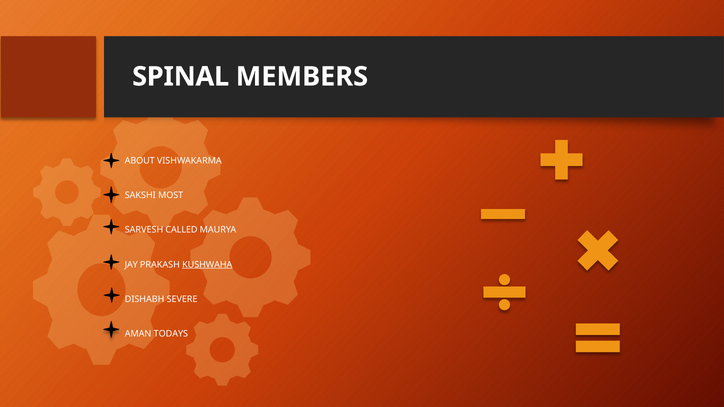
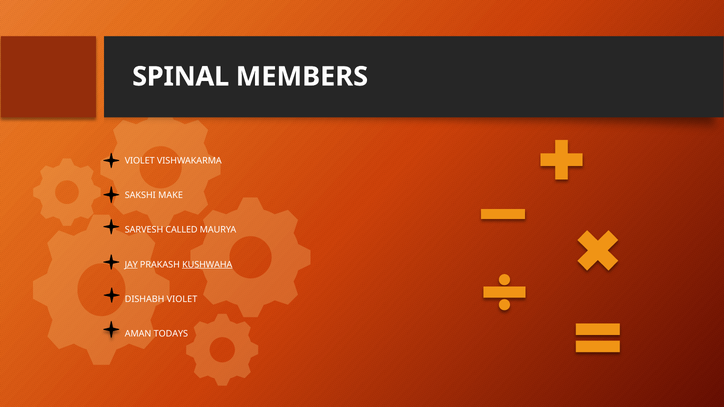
ABOUT: ABOUT -> VIOLET (140, 161)
MOST: MOST -> MAKE (171, 195)
JAY underline: none -> present (131, 265)
DISHABH SEVERE: SEVERE -> VIOLET (182, 299)
